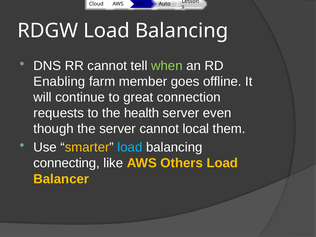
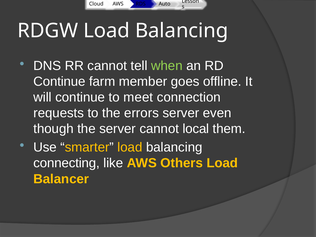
Enabling: Enabling -> Continue (59, 81)
great: great -> meet (138, 97)
health: health -> errors (142, 113)
load colour: light blue -> yellow (130, 147)
